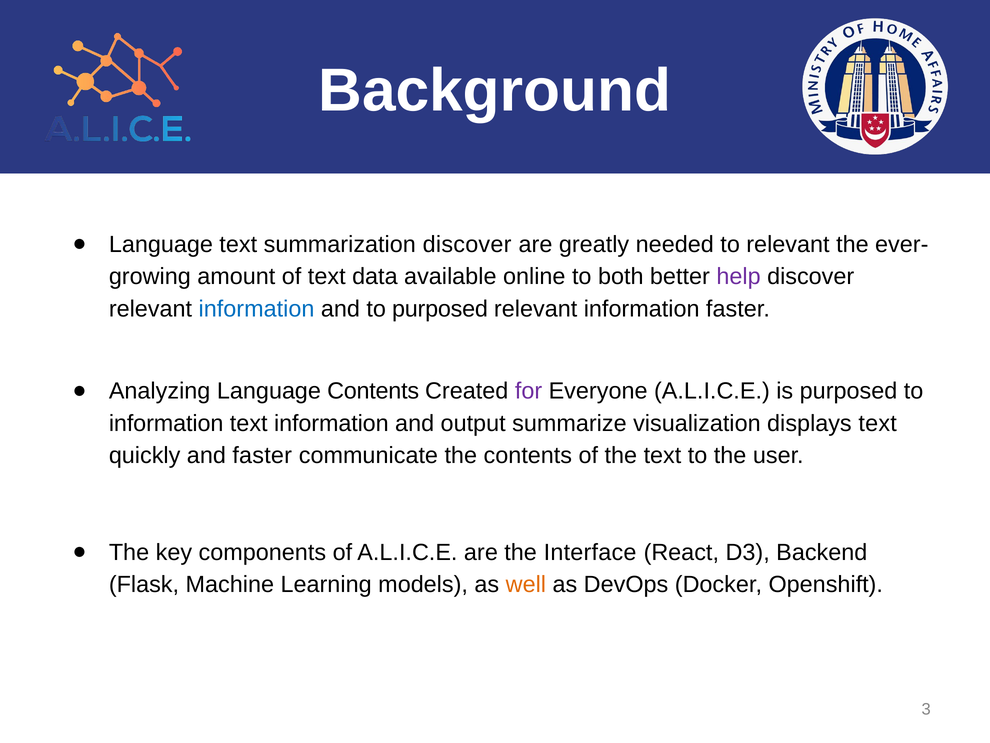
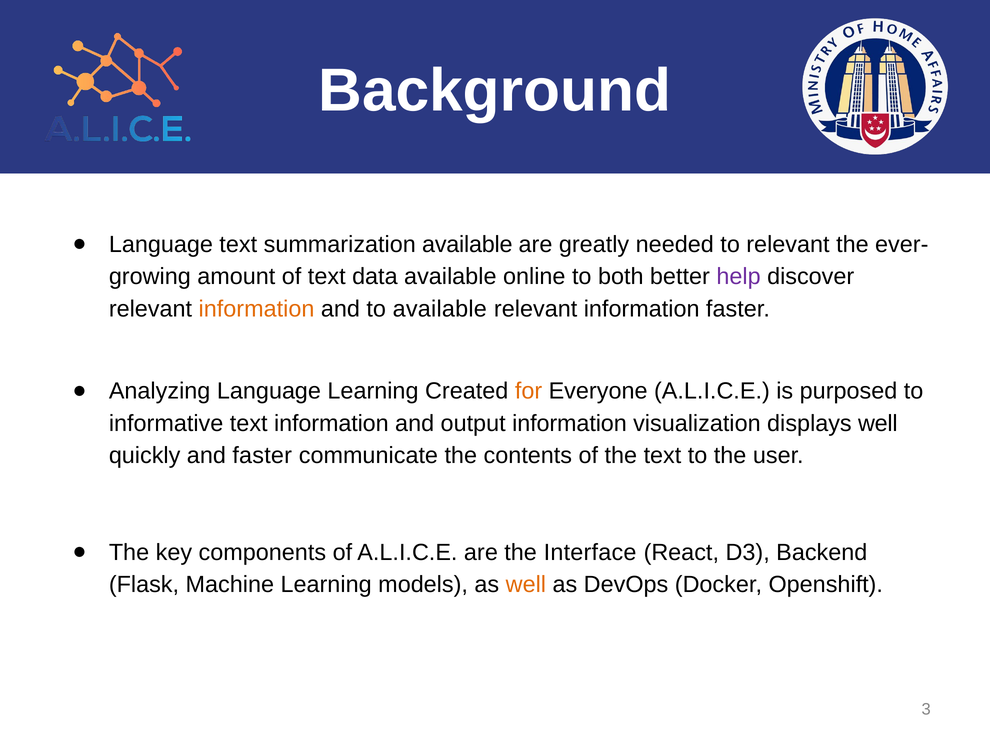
summarization discover: discover -> available (467, 244)
information colour: blue -> orange (257, 309)
to purposed: purposed -> available (440, 309)
Language Contents: Contents -> Learning (373, 391)
for colour: purple -> orange (529, 391)
information: information -> informative (166, 423)
output summarize: summarize -> information (569, 423)
displays text: text -> well (878, 423)
